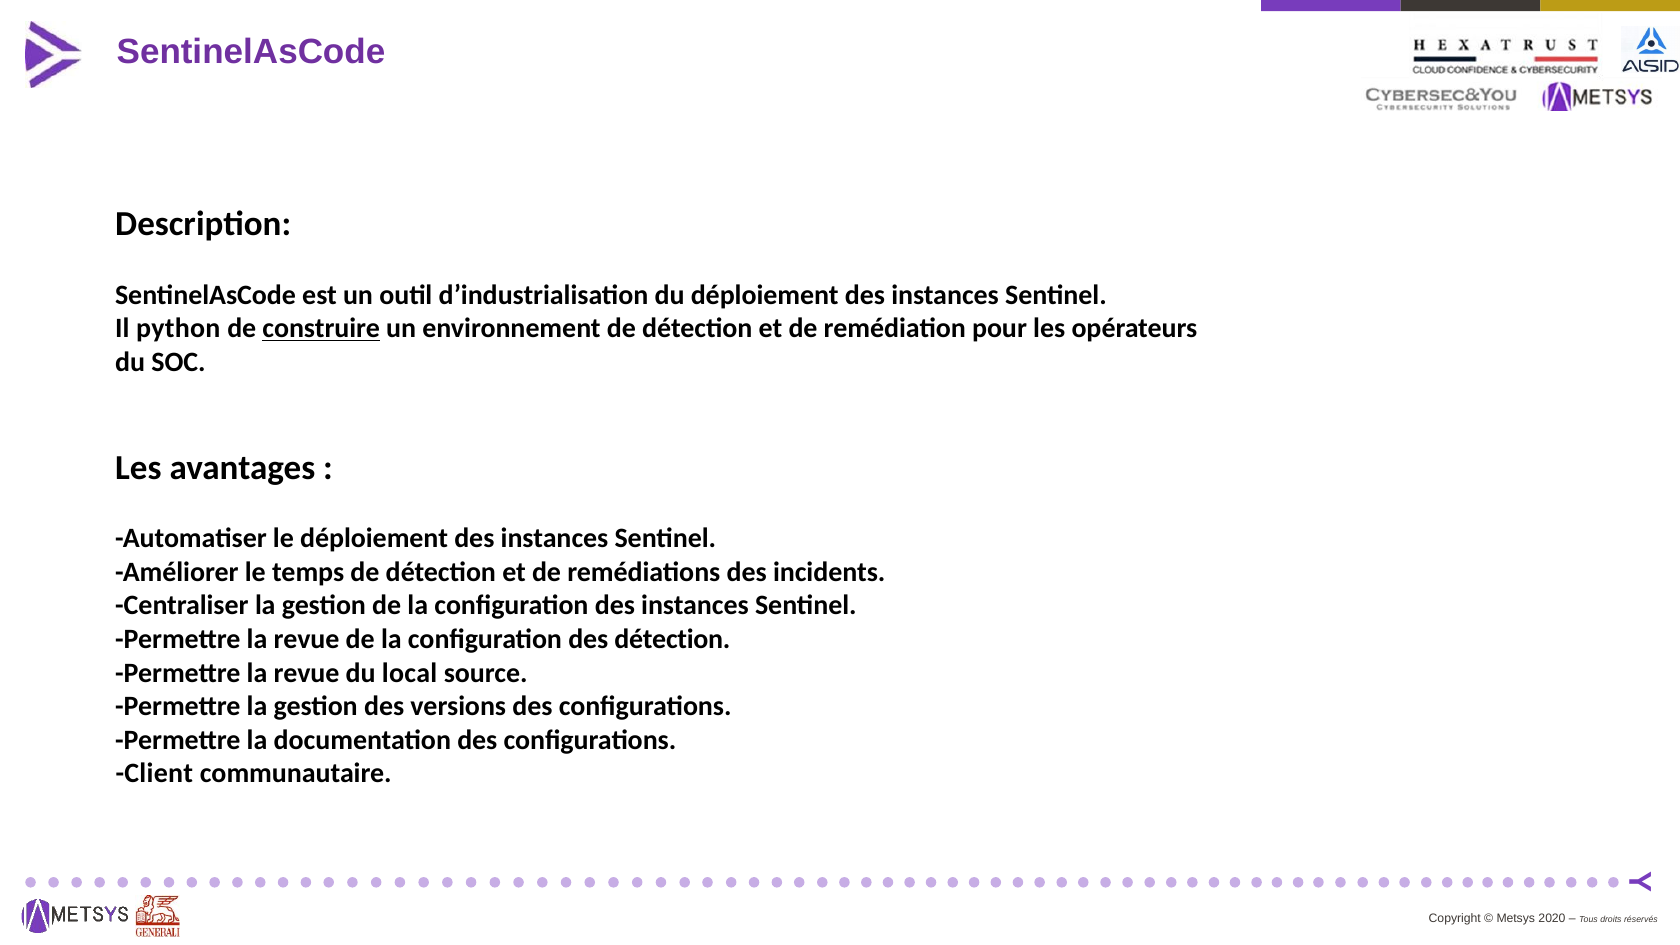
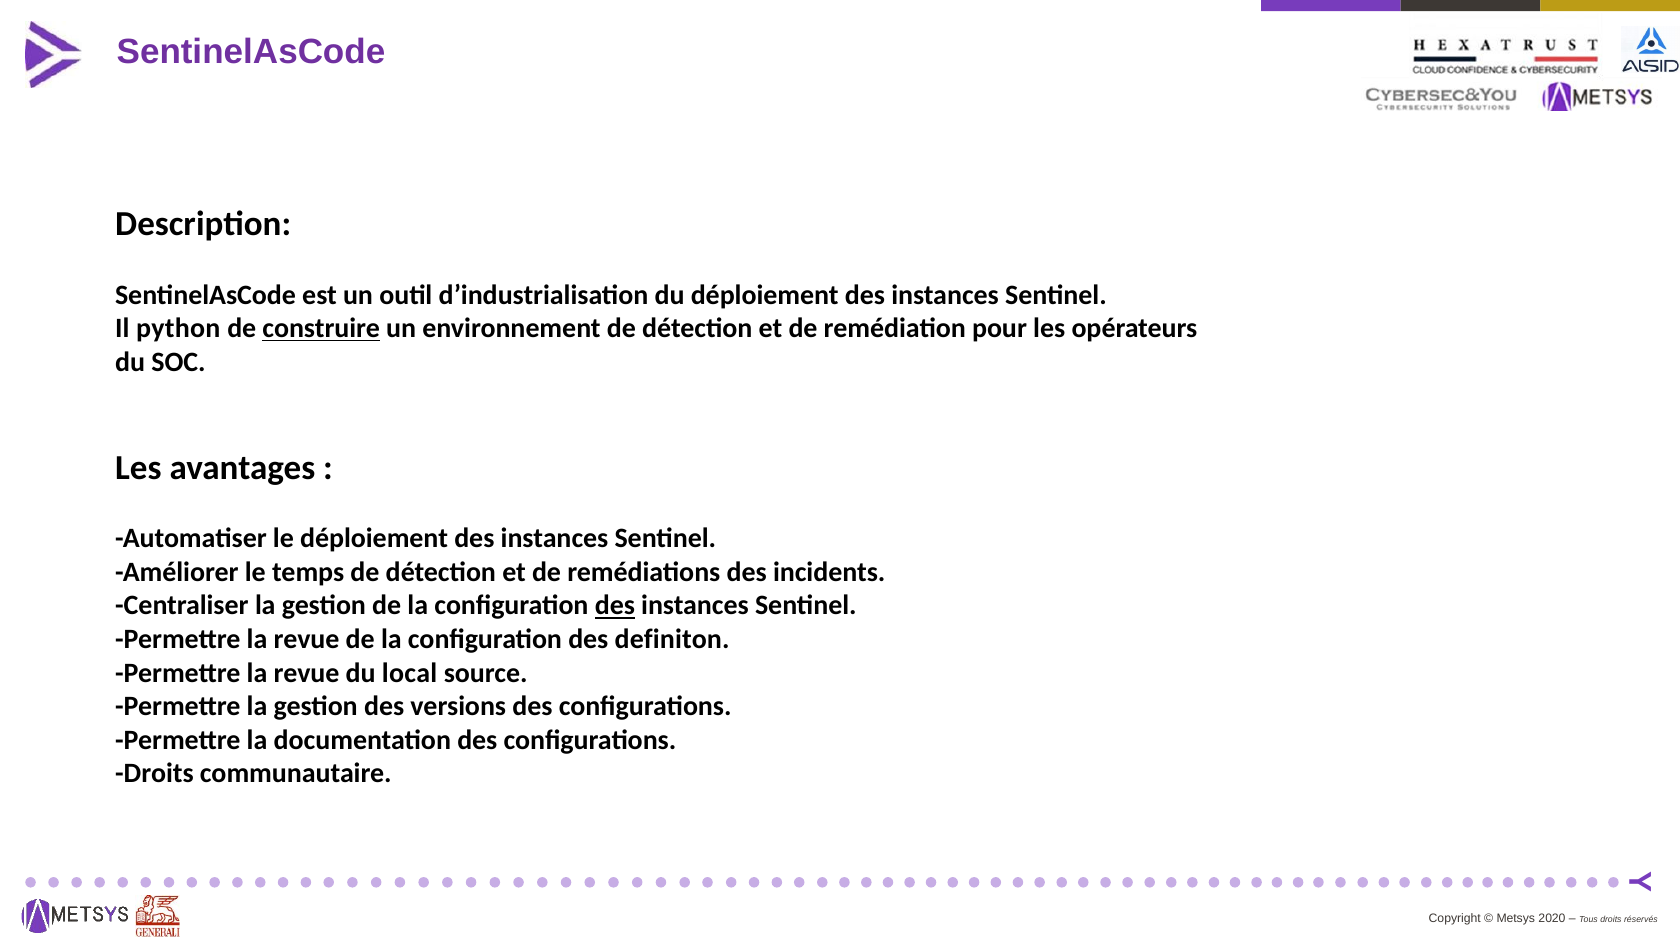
des underline: none -> present (615, 606)
des détection: détection -> definiton (672, 639)
Client: Client -> Droits (154, 774)
